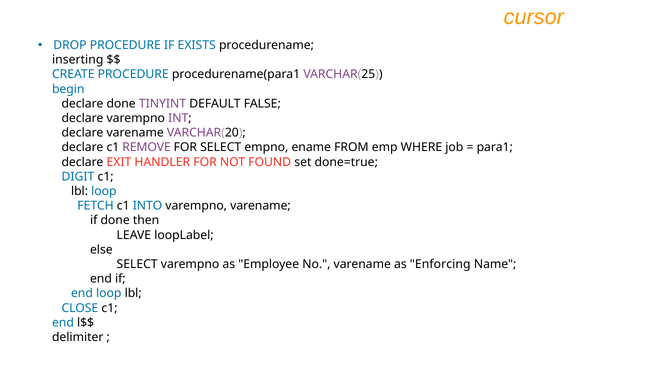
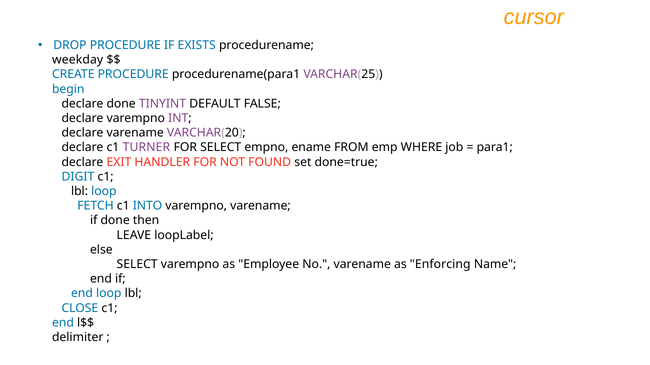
inserting: inserting -> weekday (78, 60)
REMOVE: REMOVE -> TURNER (146, 148)
